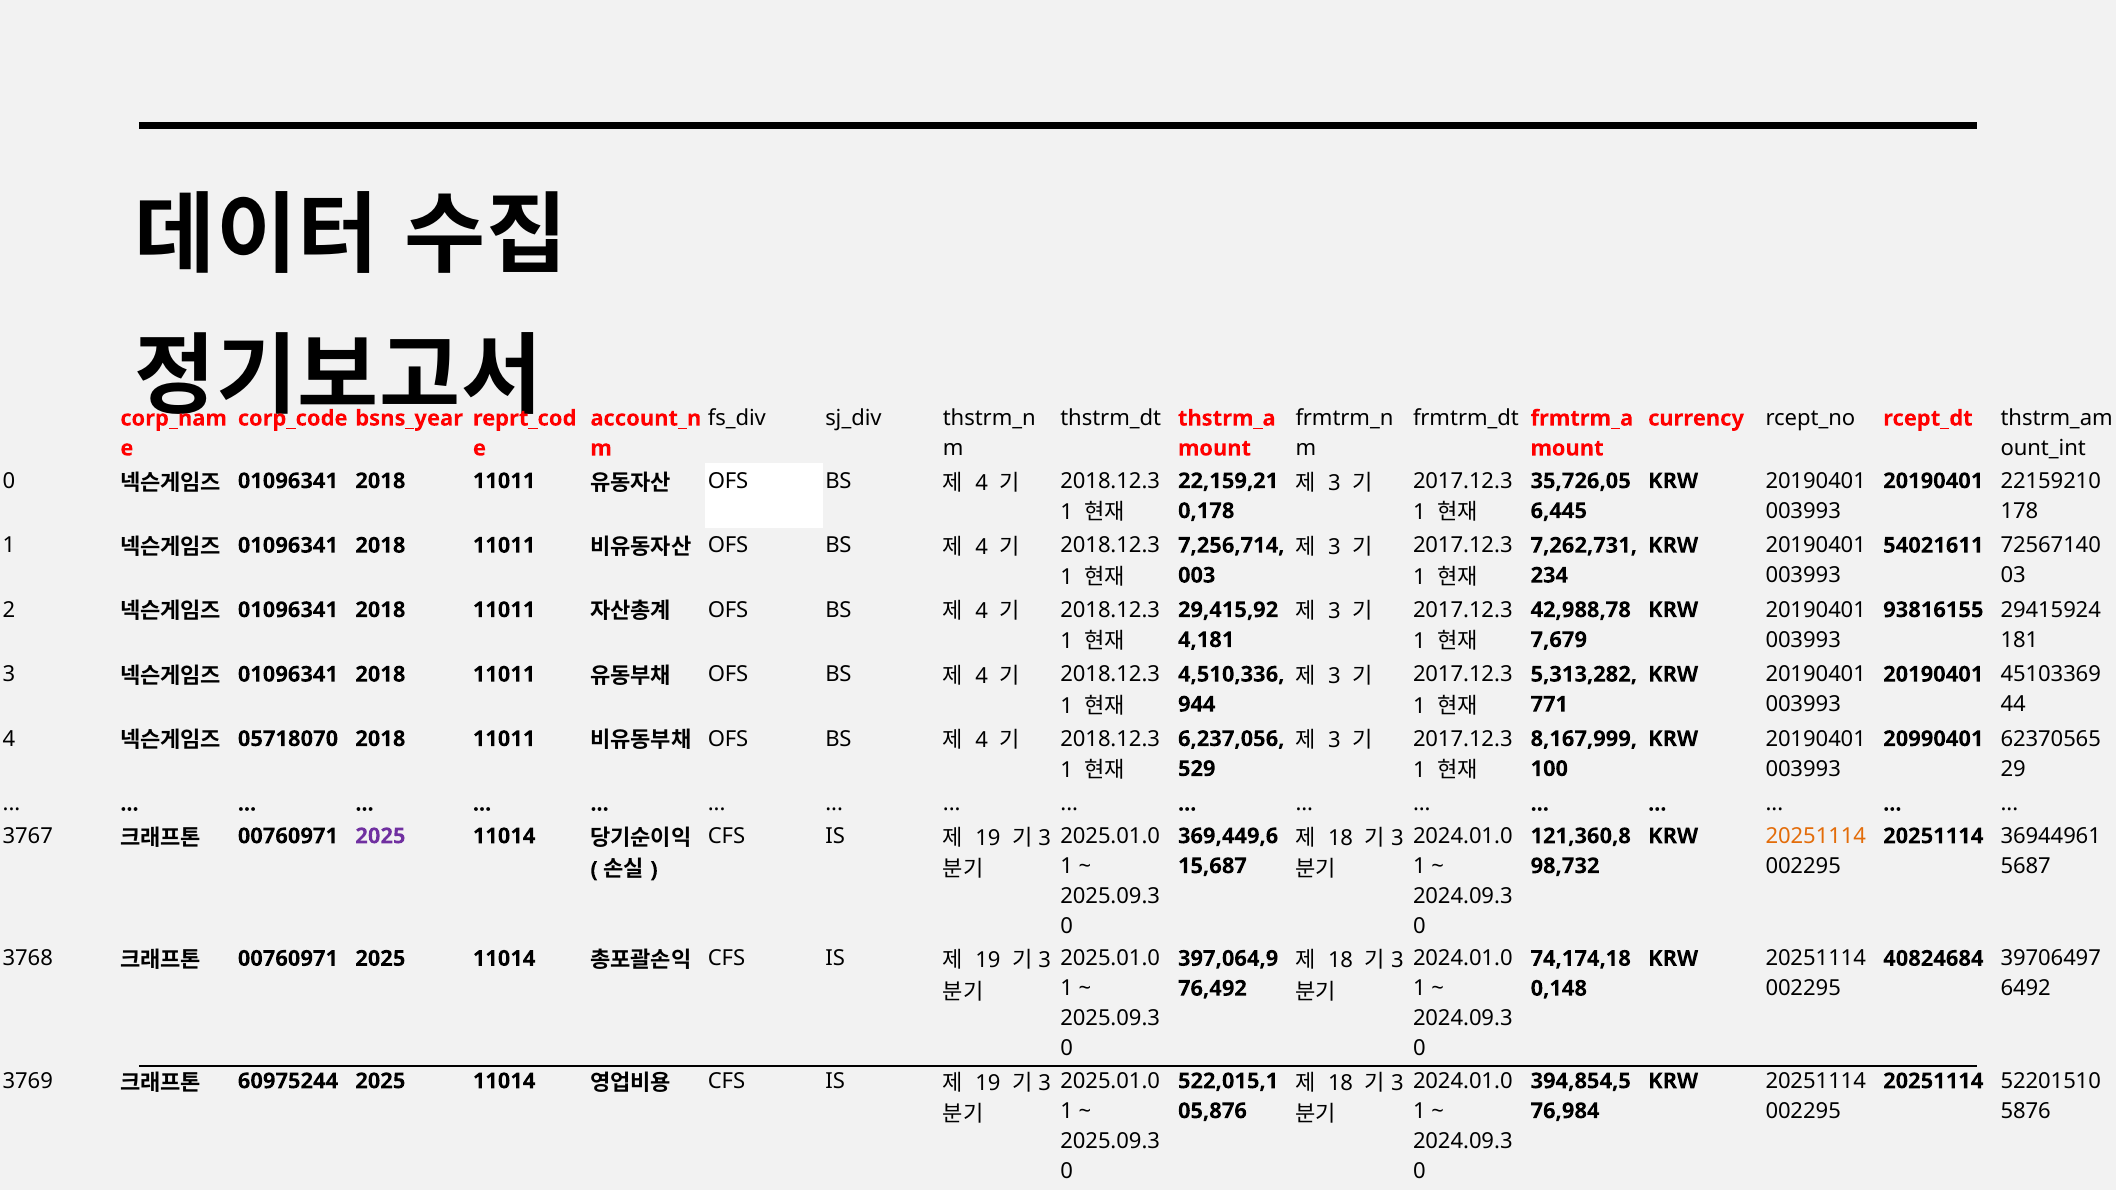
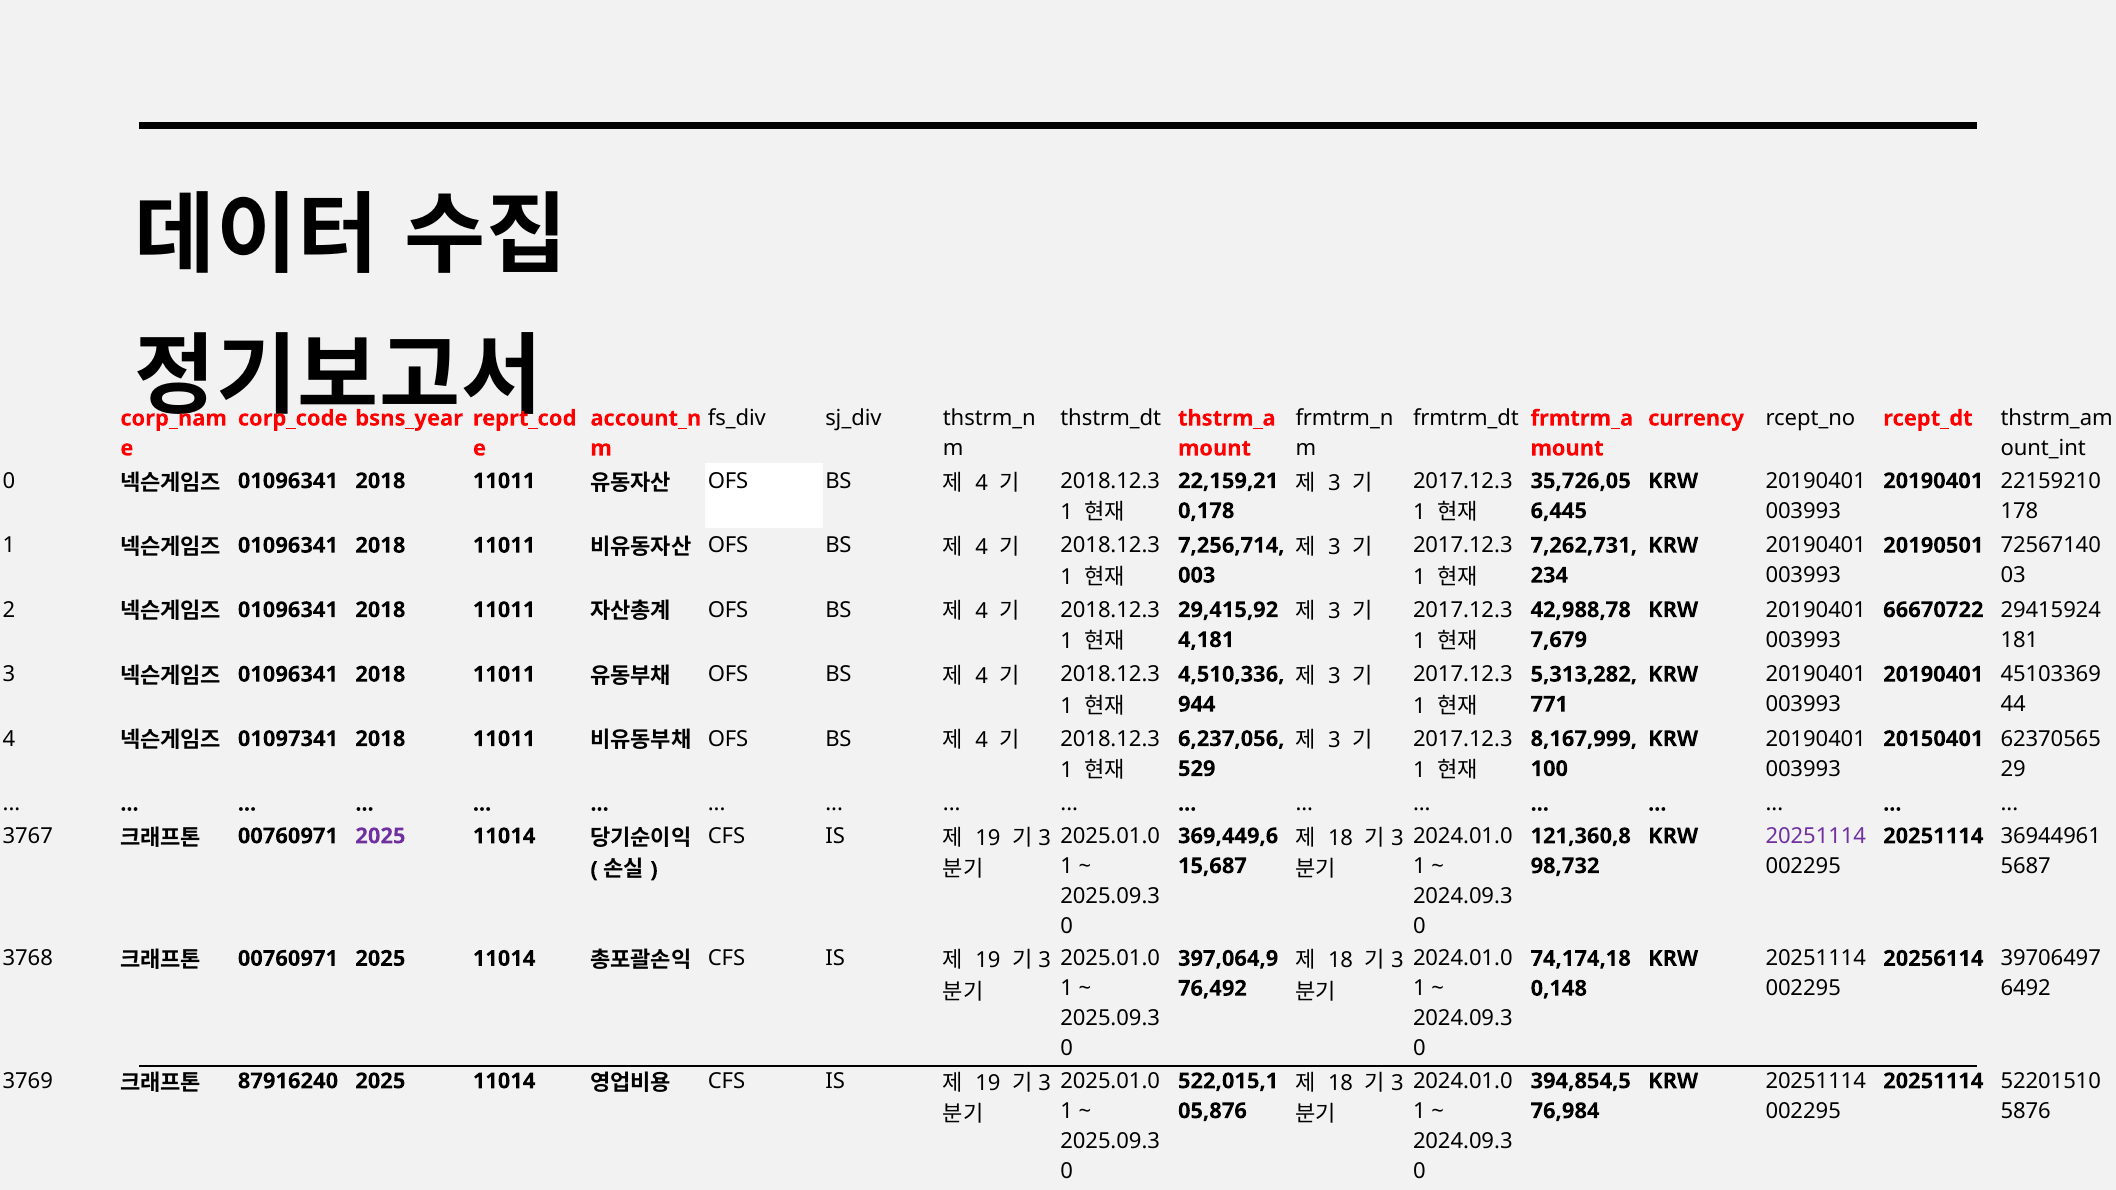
54021611: 54021611 -> 20190501 (1933, 546)
93816155: 93816155 -> 66670722 (1933, 610)
05718070: 05718070 -> 01097341 (288, 739)
20990401: 20990401 -> 20150401 (1933, 739)
20251114 colour: orange -> purple (1816, 836)
40824684: 40824684 -> 20256114 (1933, 959)
60975244: 60975244 -> 87916240 (288, 1081)
